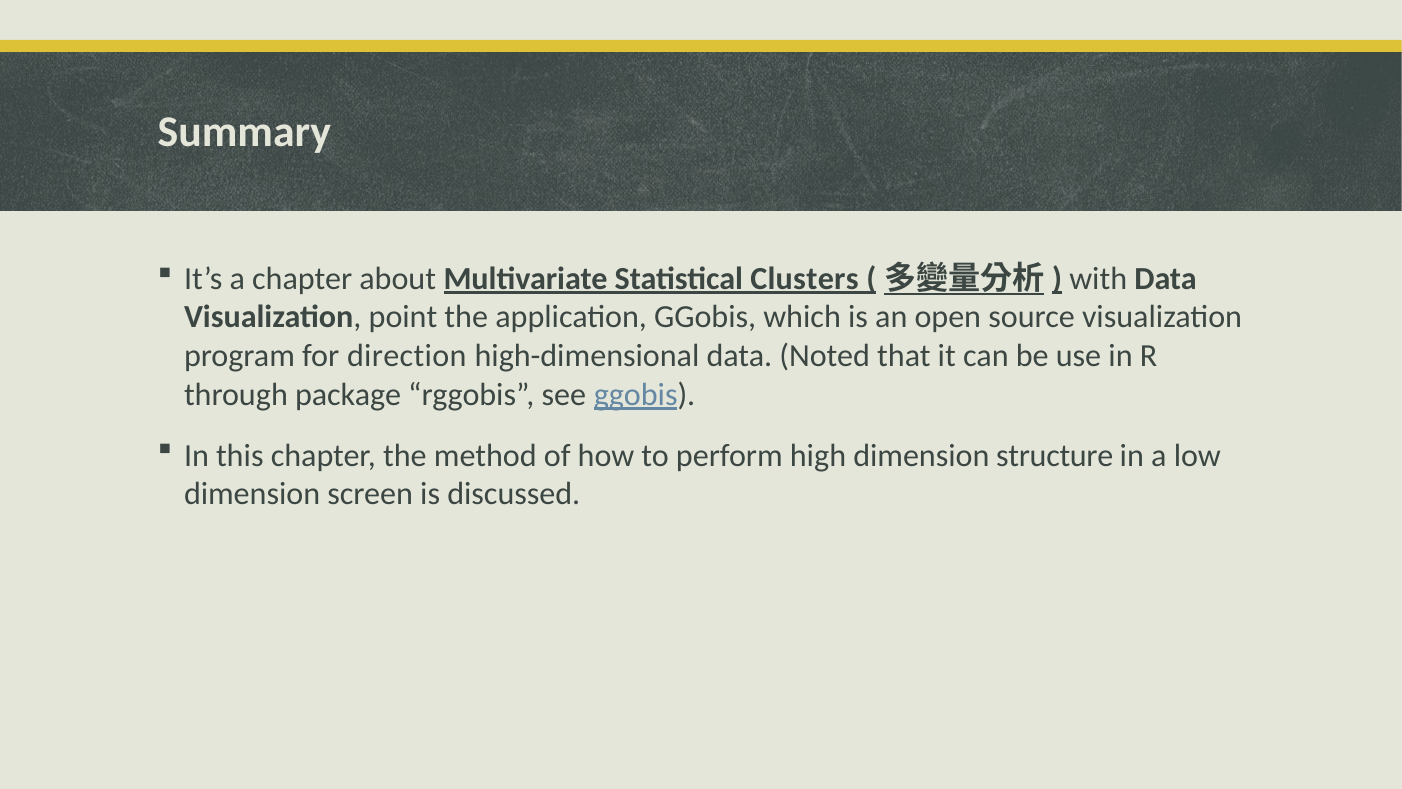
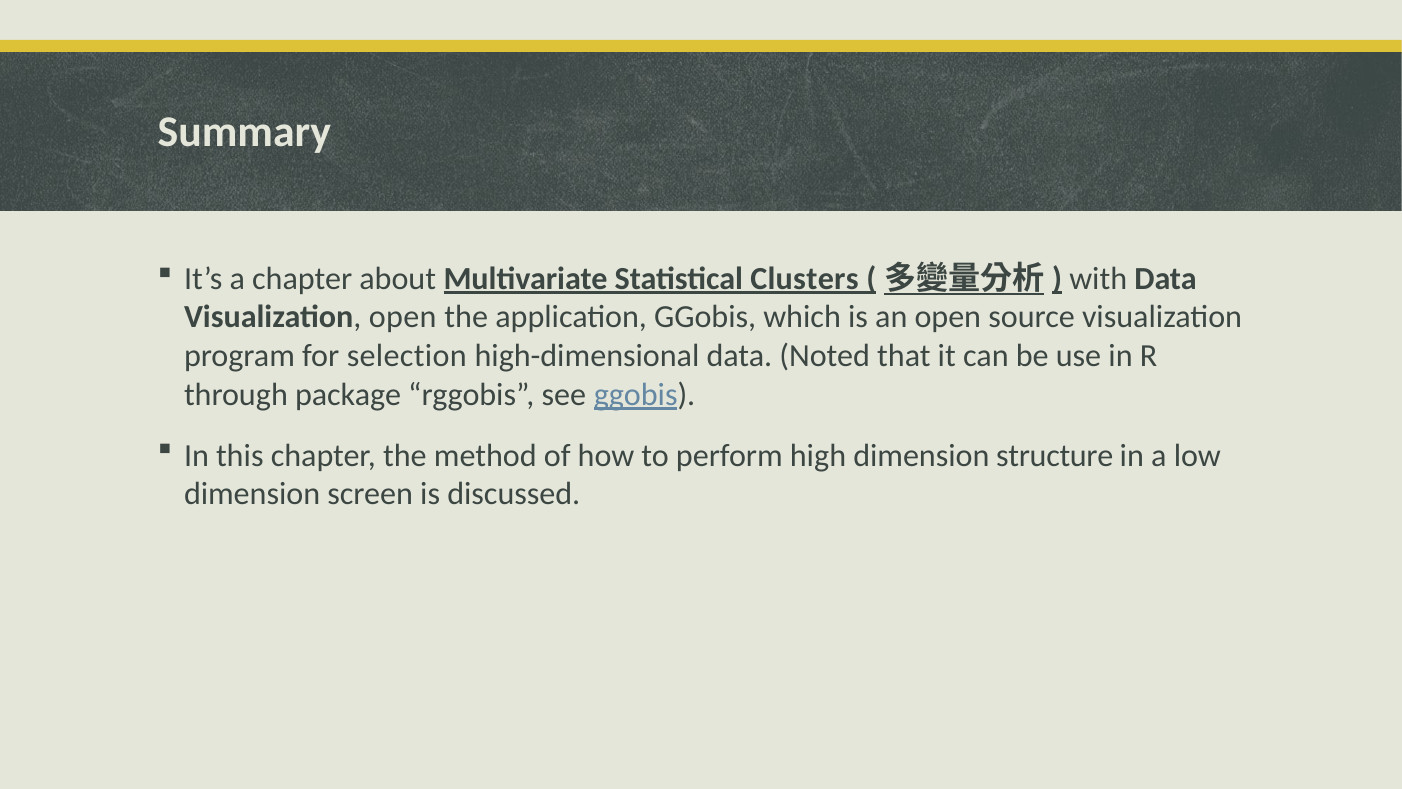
Visualization point: point -> open (403, 317)
direction: direction -> selection (407, 356)
